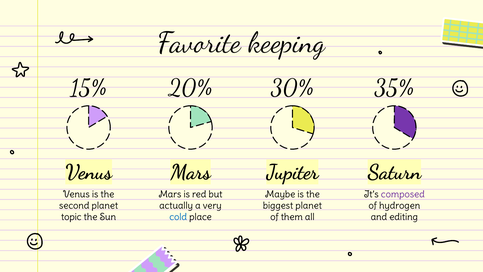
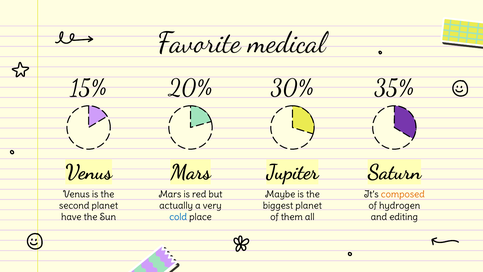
keeping: keeping -> medical (287, 42)
composed colour: purple -> orange (403, 194)
topic: topic -> have (71, 217)
